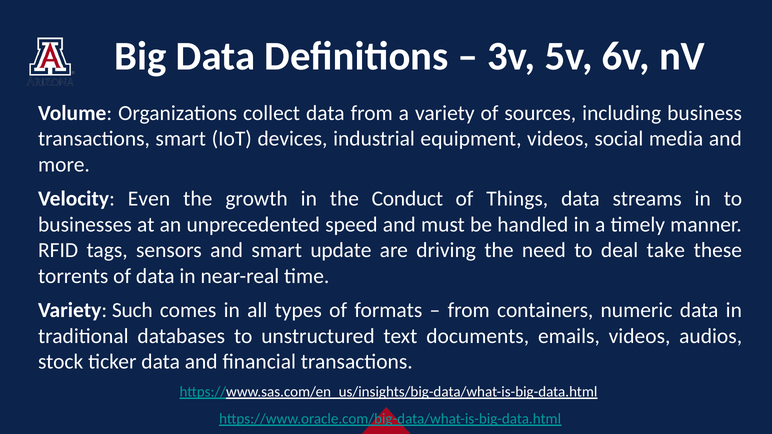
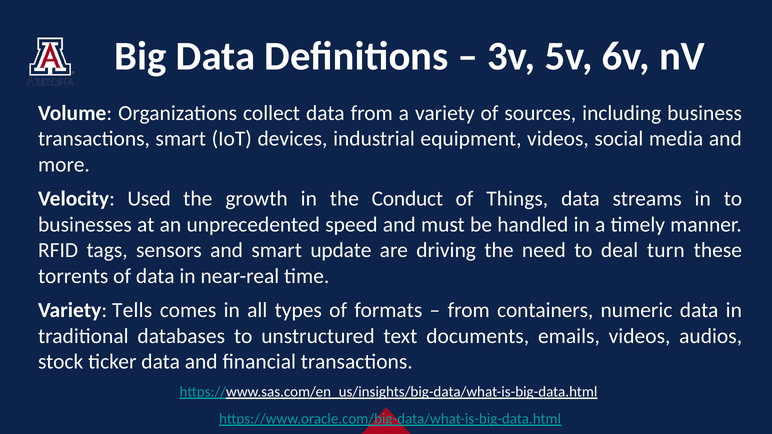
Even: Even -> Used (149, 199)
take: take -> turn (666, 250)
Such: Such -> Tells (132, 311)
